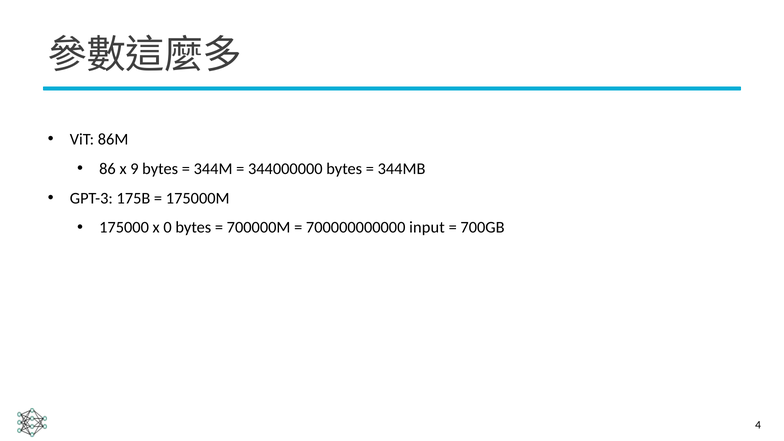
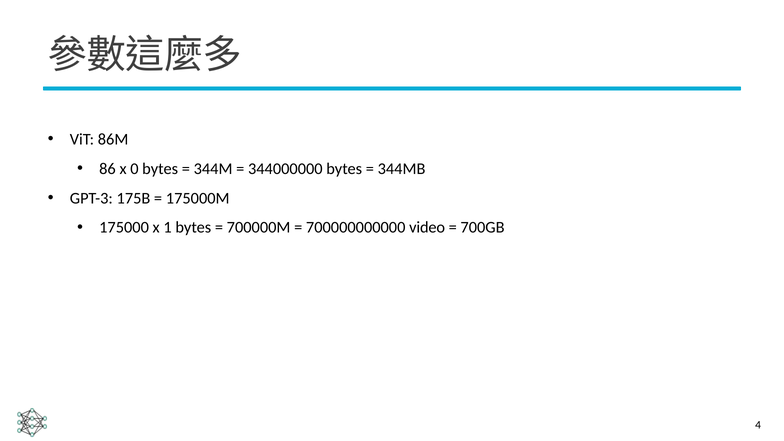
9: 9 -> 0 (134, 169)
0: 0 -> 1 (168, 228)
input: input -> video (427, 228)
